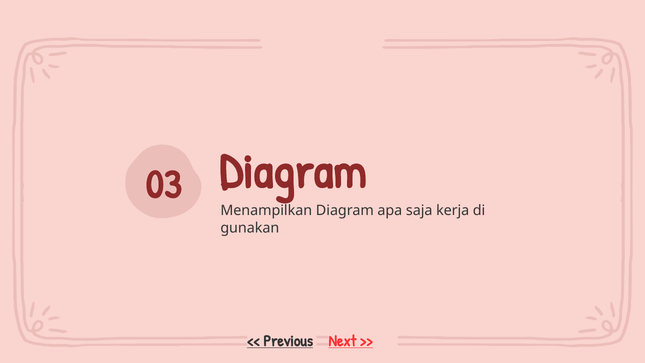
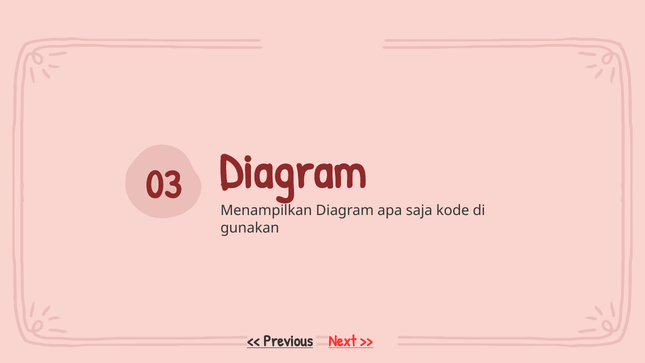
kerja: kerja -> kode (453, 211)
